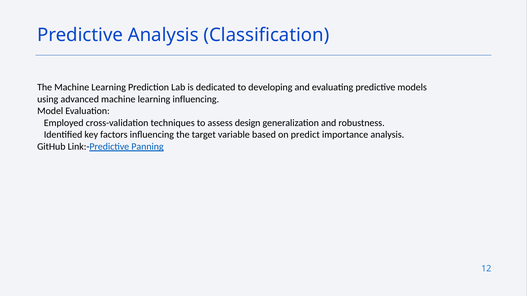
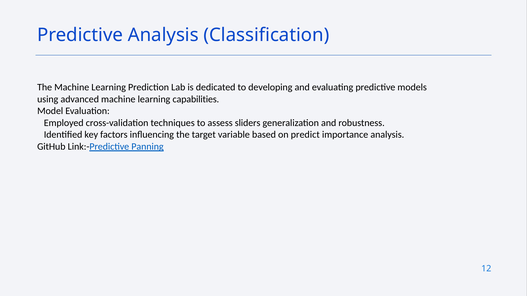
learning influencing: influencing -> capabilities (196, 99)
design: design -> sliders (248, 123)
